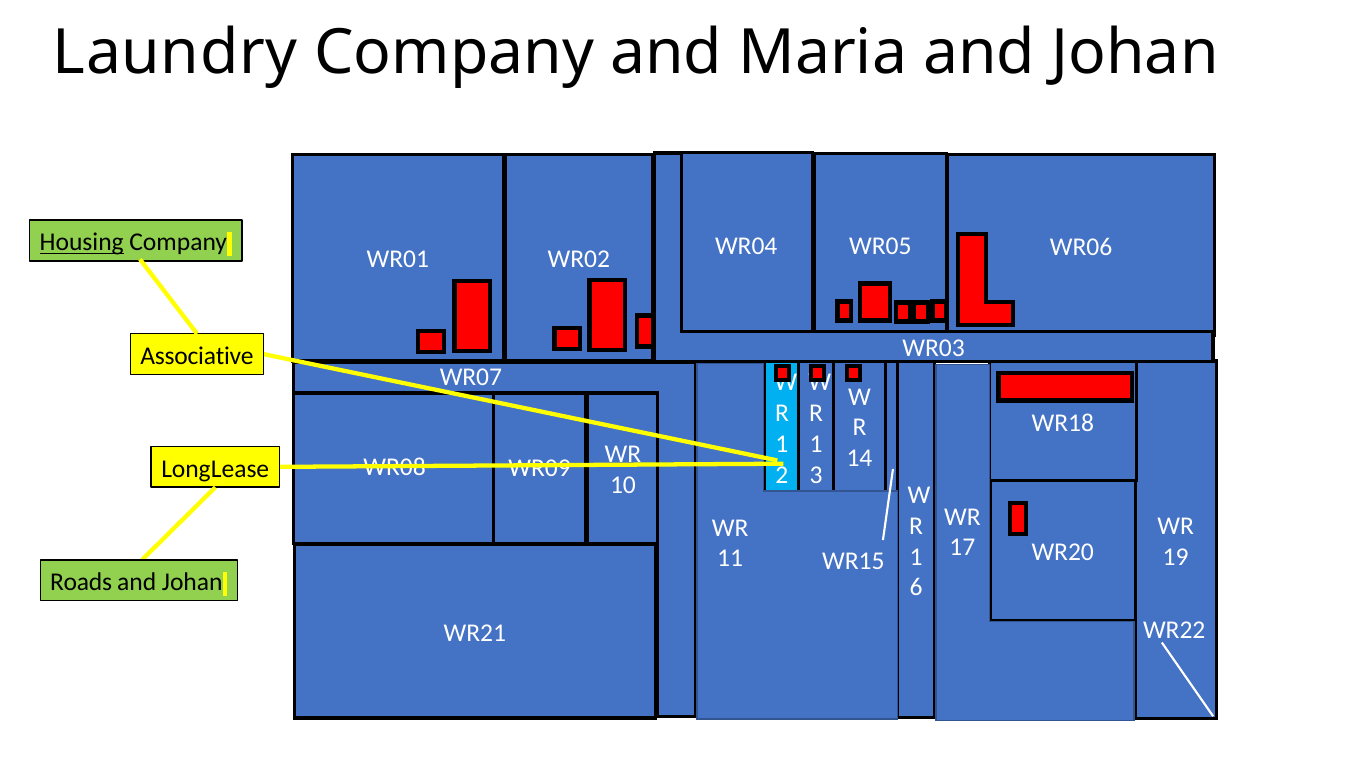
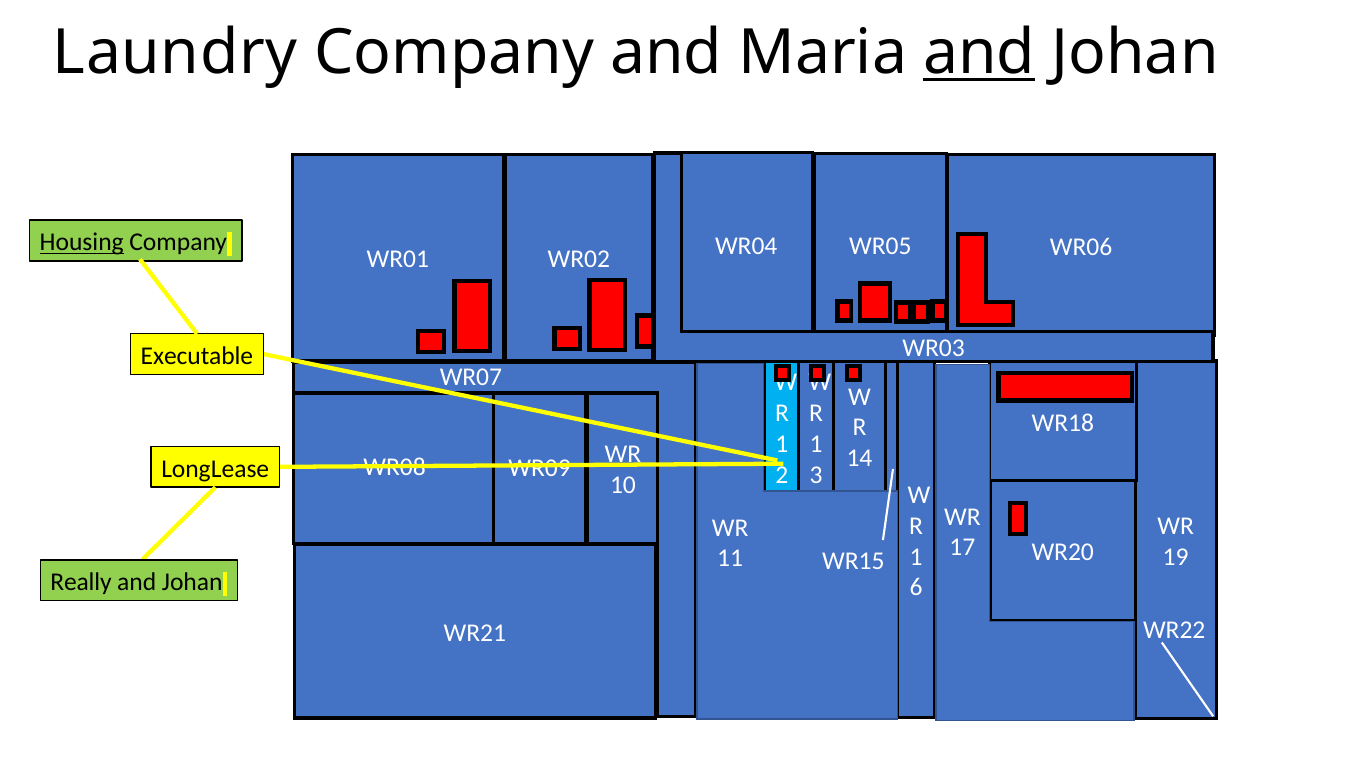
and underline: none -> present (979, 53)
Associative: Associative -> Executable (197, 356)
Roads: Roads -> Really (81, 582)
